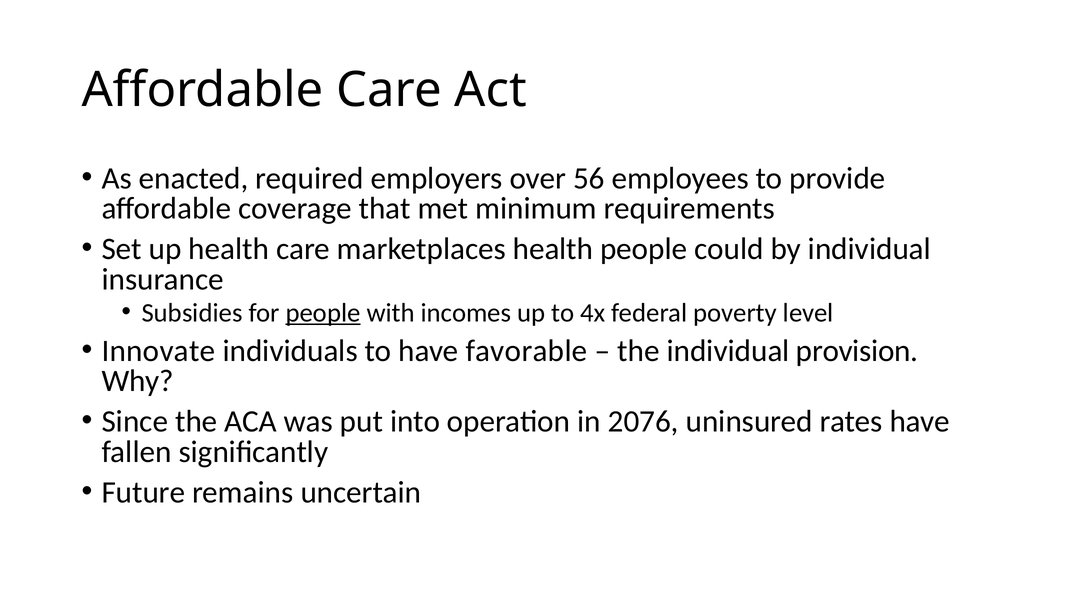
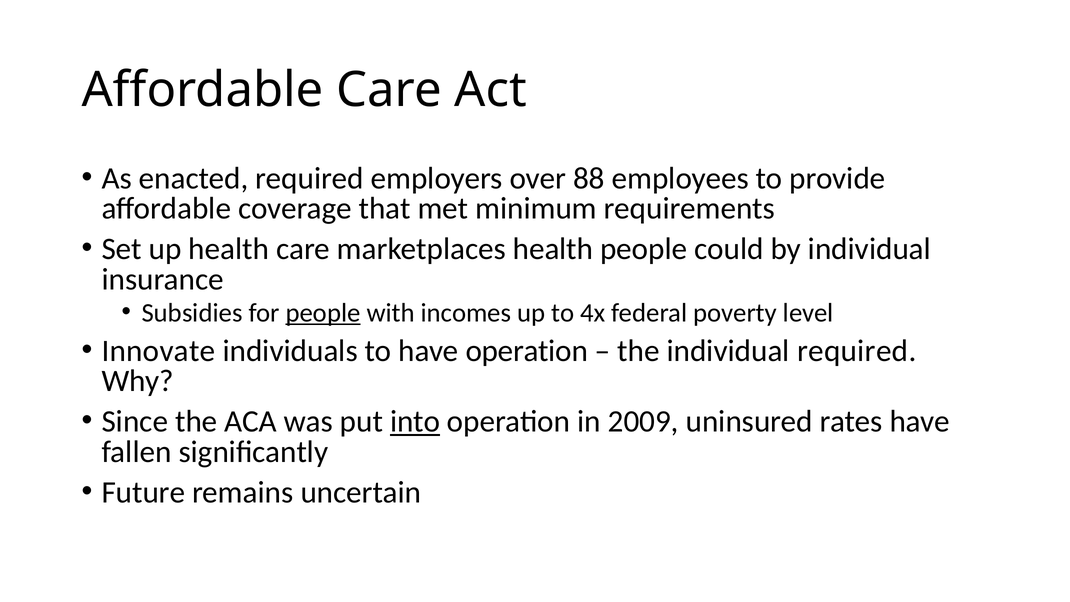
56: 56 -> 88 (589, 178)
have favorable: favorable -> operation (527, 351)
individual provision: provision -> required (857, 351)
into underline: none -> present (415, 421)
2076: 2076 -> 2009 (643, 421)
